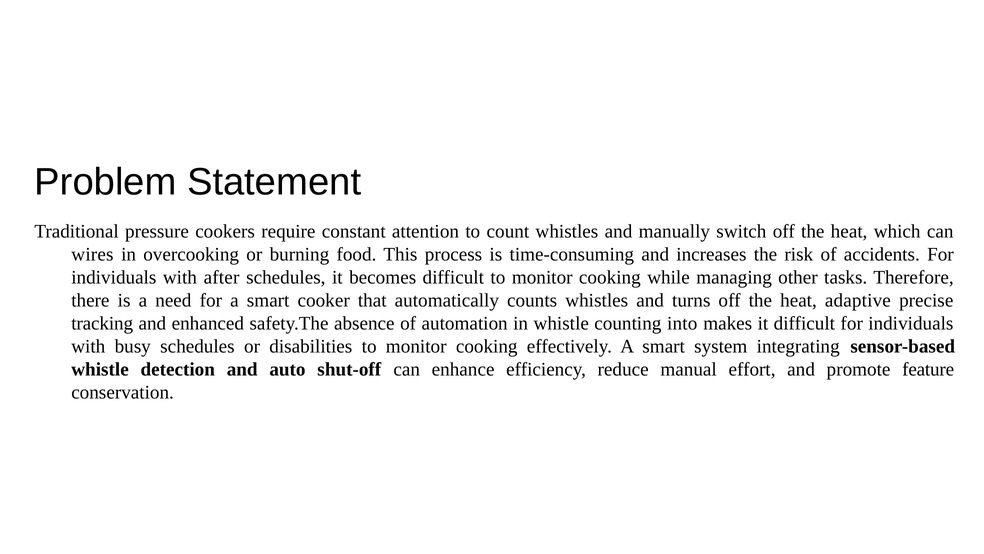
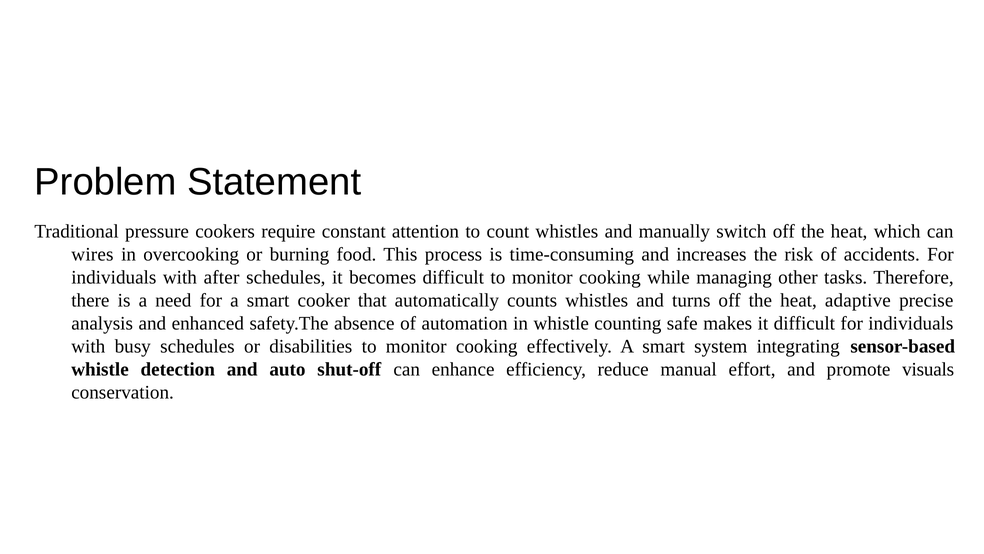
tracking: tracking -> analysis (102, 323)
into: into -> safe (682, 323)
feature: feature -> visuals (928, 369)
